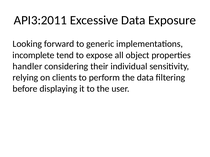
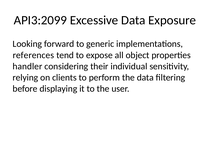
API3:2011: API3:2011 -> API3:2099 (40, 20)
incomplete: incomplete -> references (33, 55)
